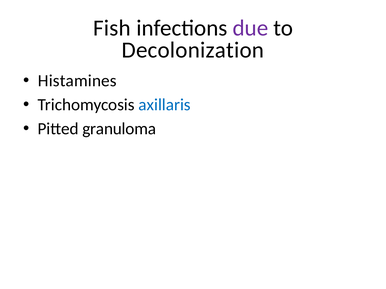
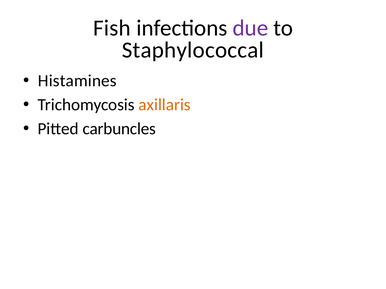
Decolonization: Decolonization -> Staphylococcal (193, 50)
axillaris colour: blue -> orange (165, 105)
granuloma: granuloma -> carbuncles (119, 129)
